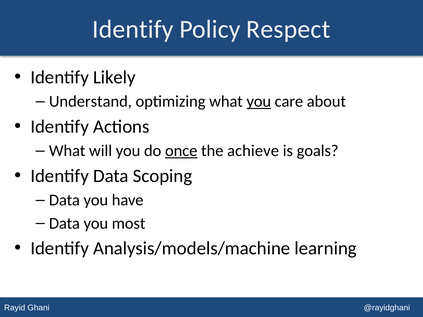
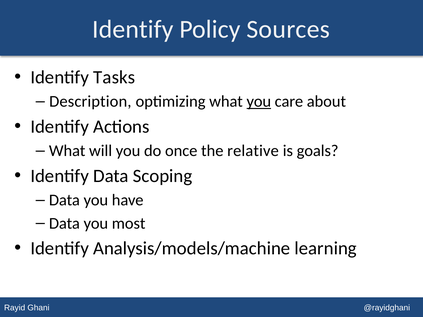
Respect: Respect -> Sources (288, 29)
Likely: Likely -> Tasks (114, 77)
Understand: Understand -> Description (90, 102)
once underline: present -> none (181, 151)
achieve: achieve -> relative (253, 151)
